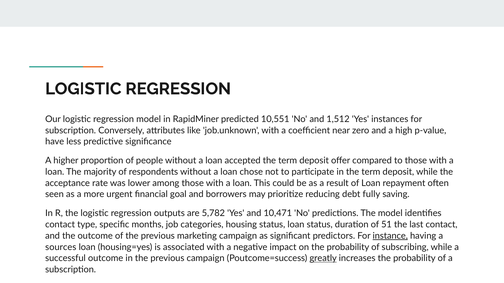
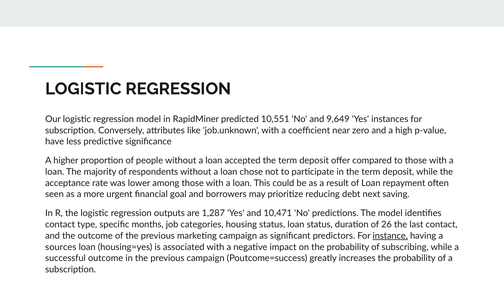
1,512: 1,512 -> 9,649 (338, 119)
fully: fully -> next (371, 195)
5,782: 5,782 -> 1,287 (213, 214)
51: 51 -> 26 (386, 225)
greatly underline: present -> none (323, 259)
